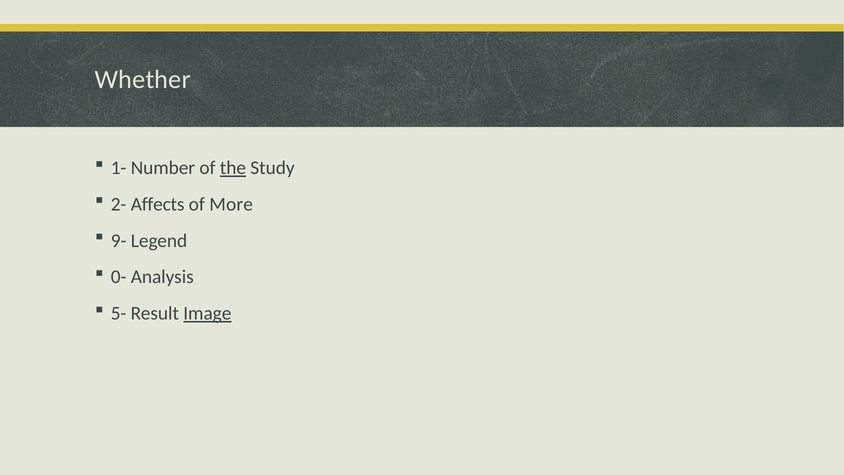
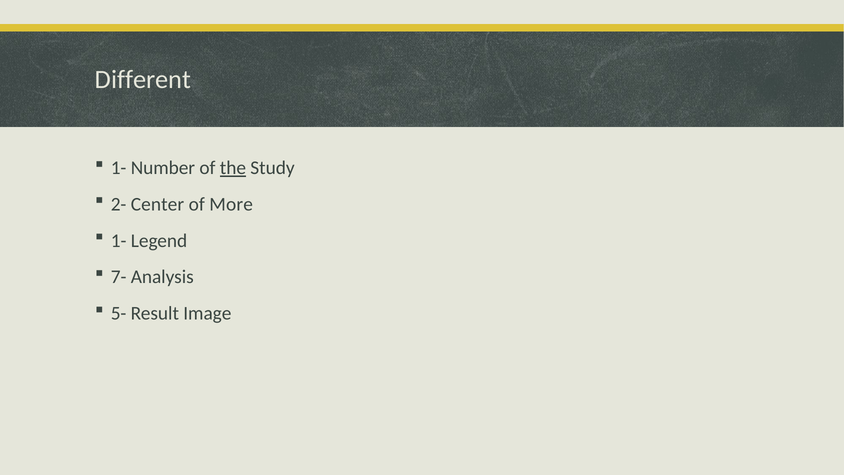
Whether: Whether -> Different (143, 80)
Affects: Affects -> Center (157, 204)
9-: 9- -> 1- (119, 241)
0-: 0- -> 7- (119, 277)
Image underline: present -> none (207, 313)
